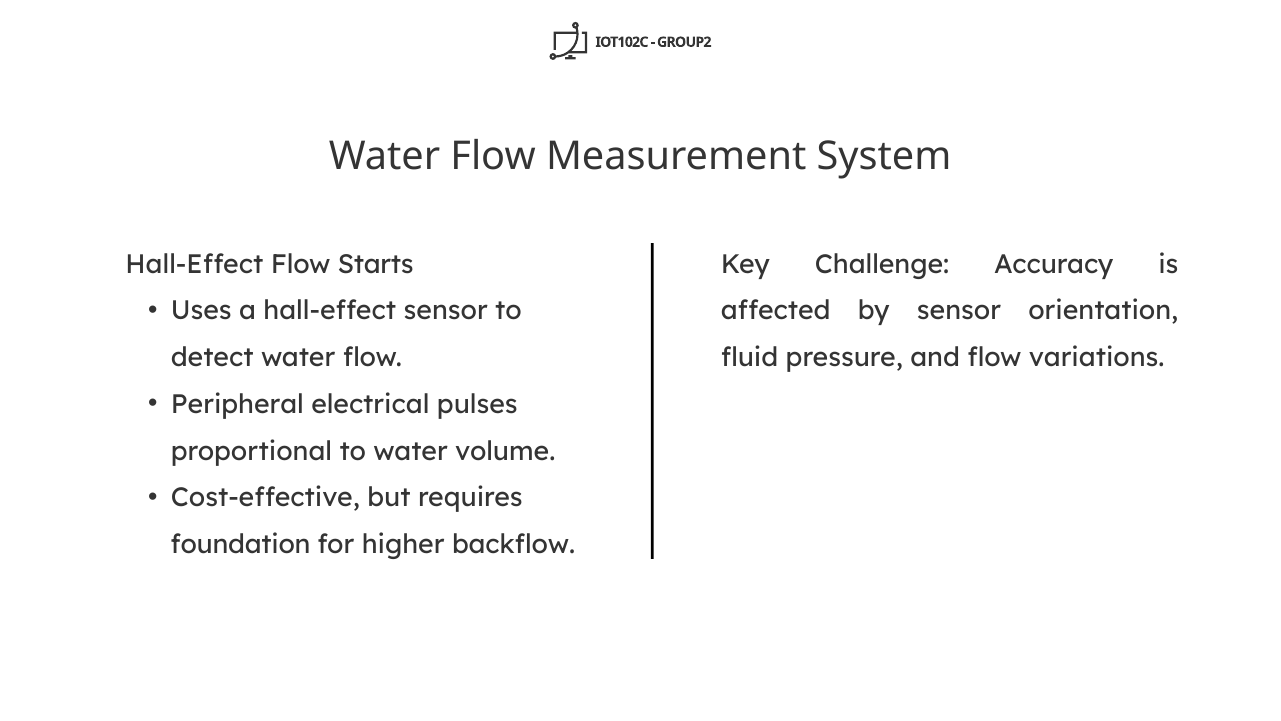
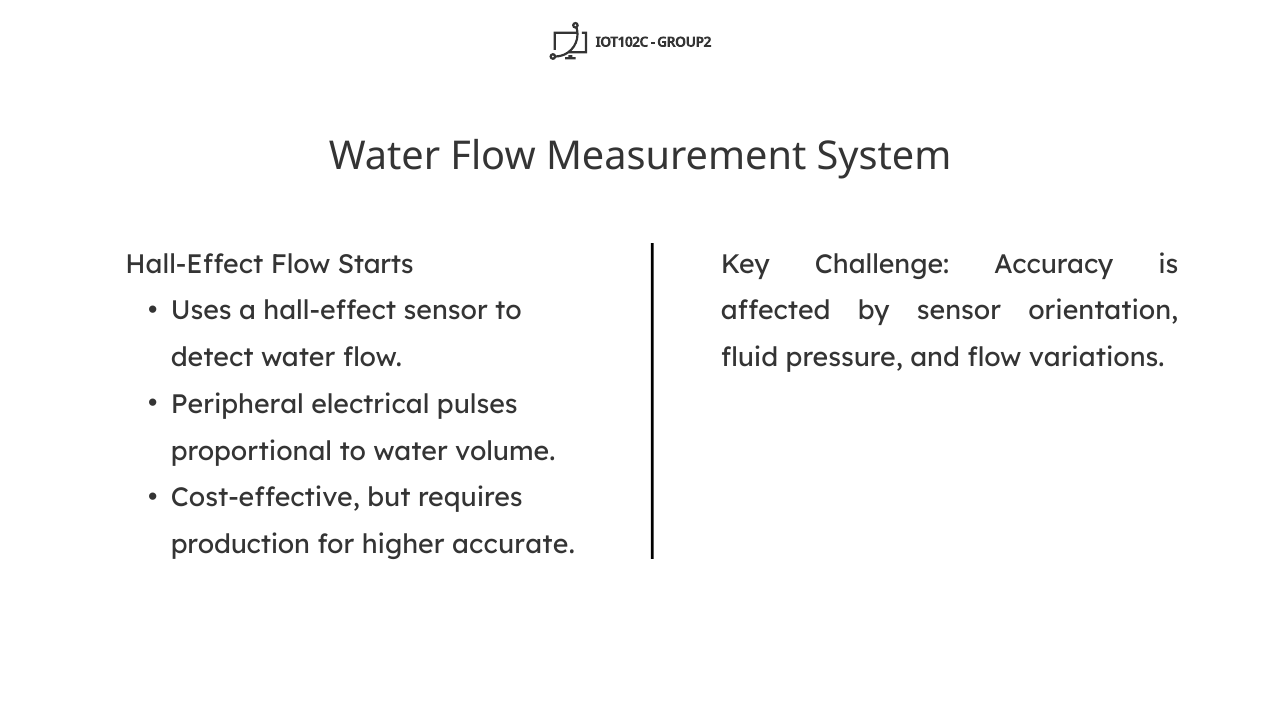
foundation: foundation -> production (240, 544)
backflow: backflow -> accurate (513, 544)
